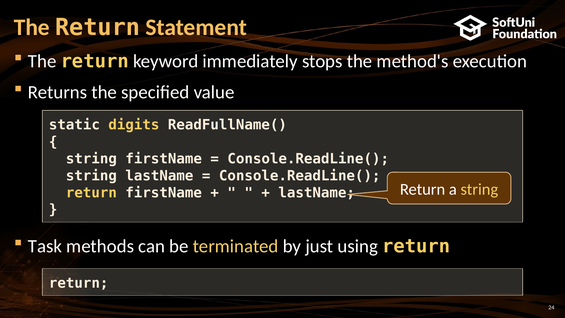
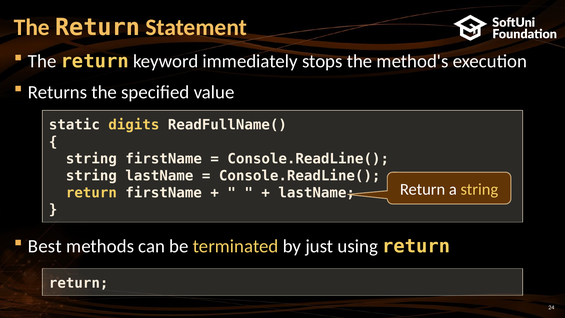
Task: Task -> Best (45, 246)
